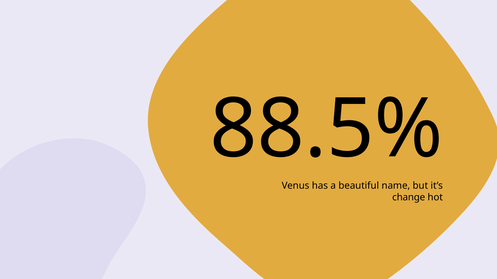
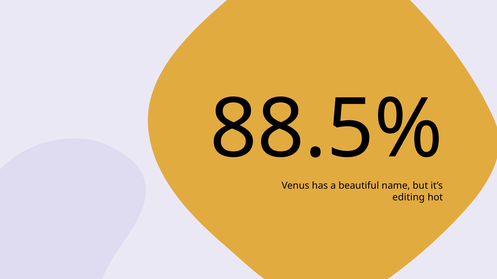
change: change -> editing (409, 198)
